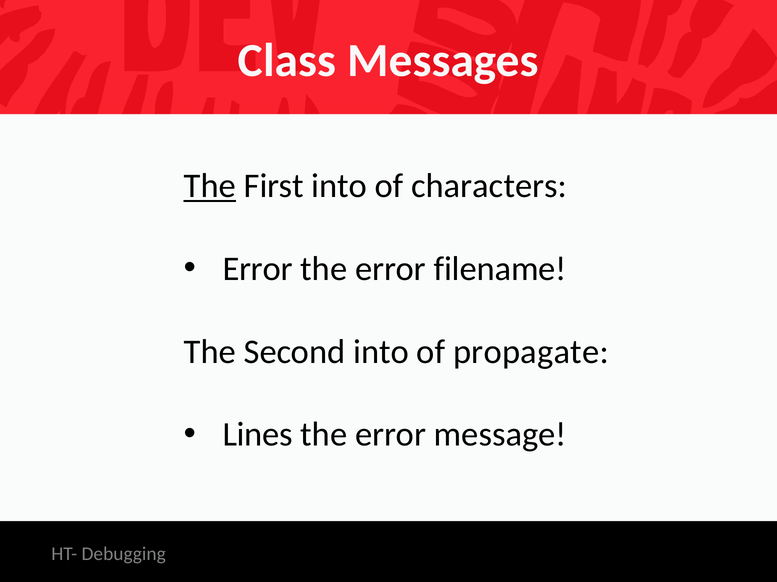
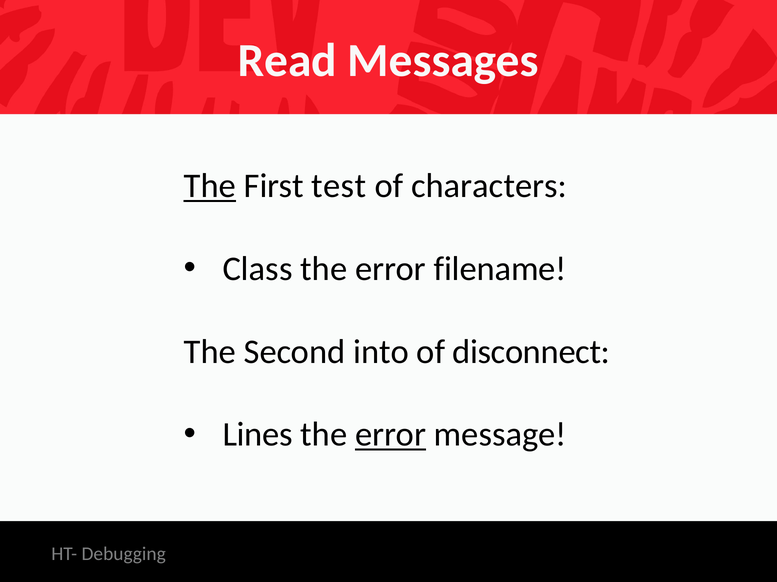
Class: Class -> Read (287, 61)
First into: into -> test (339, 186)
Error: Error -> Class (258, 269)
propagate: propagate -> disconnect (531, 352)
error underline: none -> present (391, 435)
